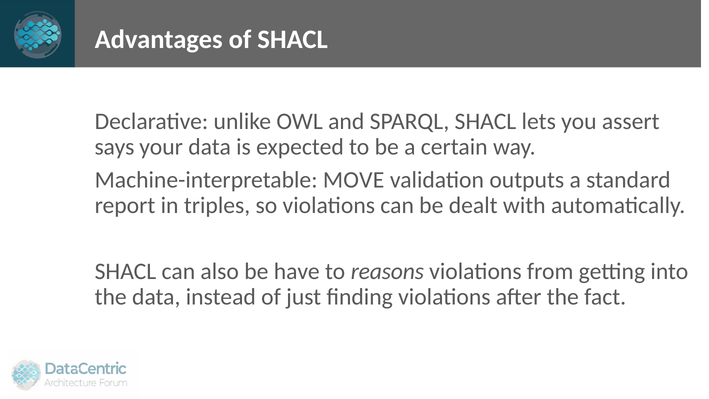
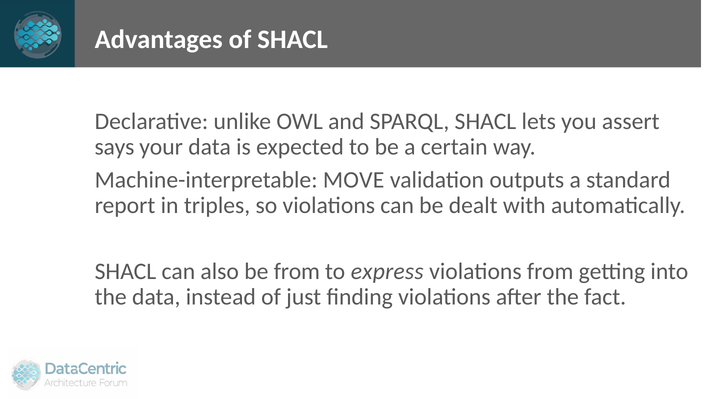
be have: have -> from (297, 271)
reasons: reasons -> express (387, 271)
